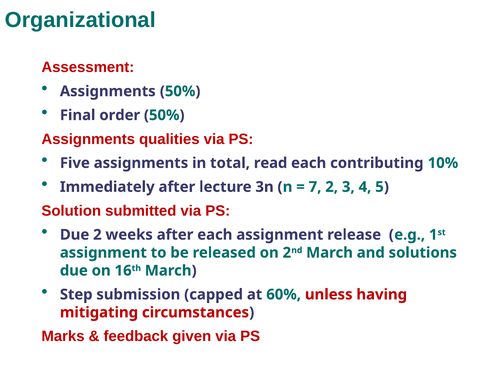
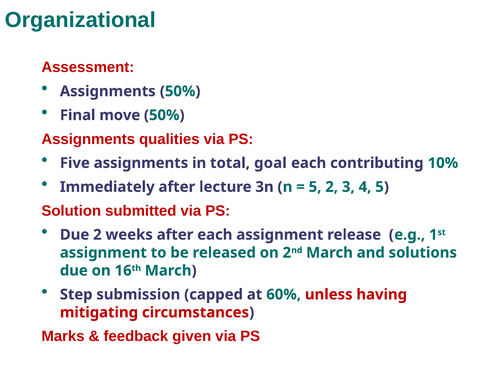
order: order -> move (120, 115)
read: read -> goal (270, 163)
7: 7 -> 5 (315, 187)
